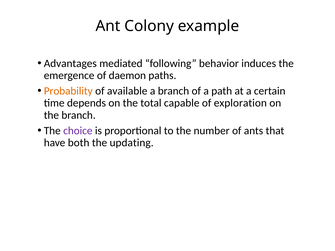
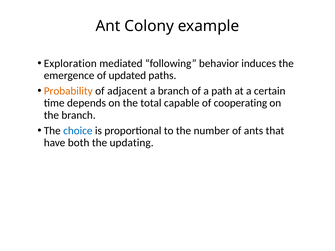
Advantages: Advantages -> Exploration (70, 63)
daemon: daemon -> updated (127, 76)
available: available -> adjacent (127, 91)
exploration: exploration -> cooperating (240, 103)
choice colour: purple -> blue (78, 131)
